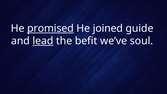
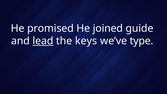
promised underline: present -> none (50, 28)
befit: befit -> keys (86, 41)
soul: soul -> type (142, 41)
